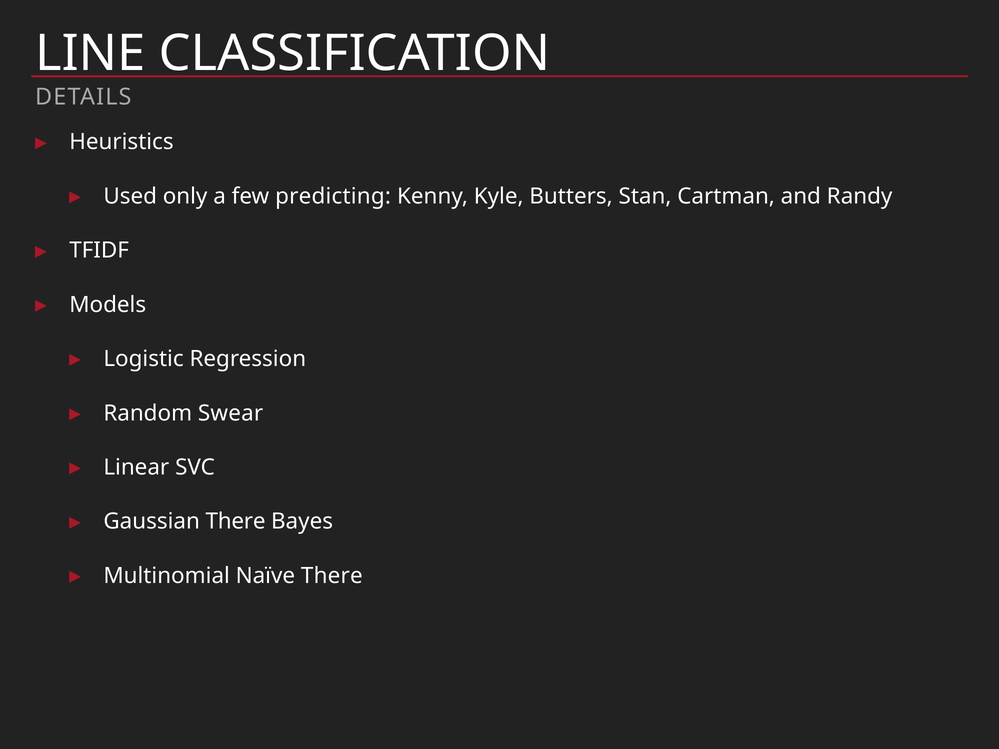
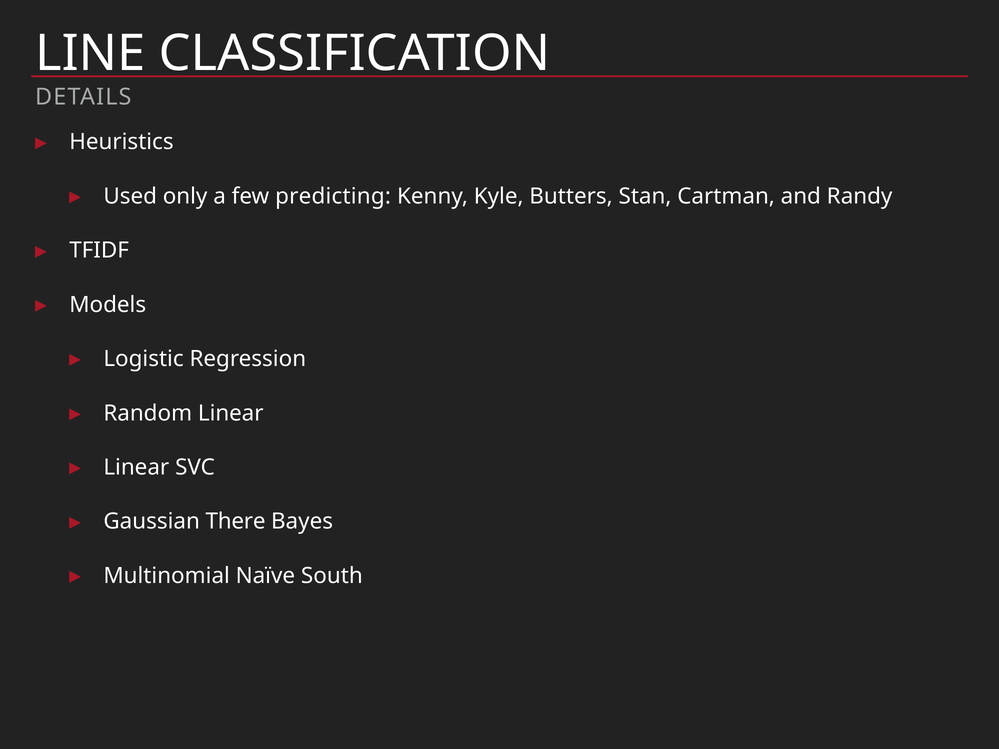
Random Swear: Swear -> Linear (231, 413)
Naïve There: There -> South (332, 576)
